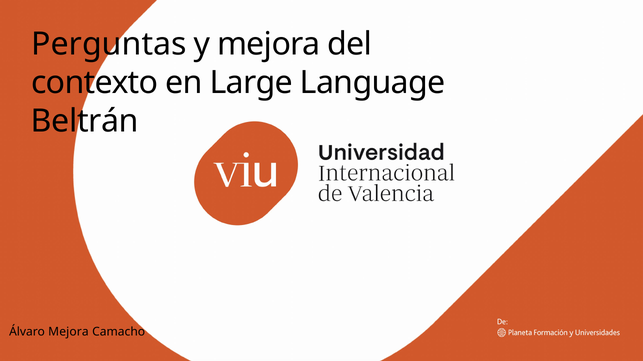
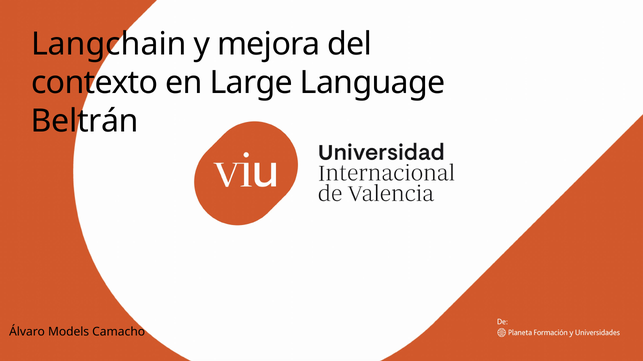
Perguntas: Perguntas -> Langchain (109, 44)
Álvaro Mejora: Mejora -> Models (69, 332)
